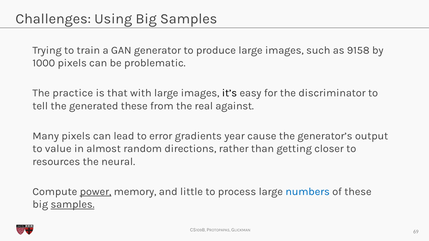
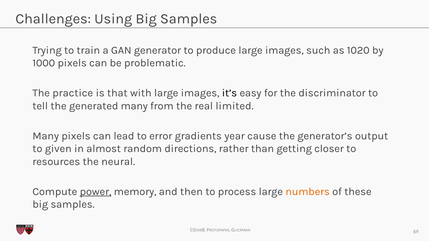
9158: 9158 -> 1020 (358, 50)
generated these: these -> many (134, 106)
against: against -> limited (235, 106)
value: value -> given (58, 149)
little: little -> then (191, 192)
numbers colour: blue -> orange (308, 192)
samples underline: present -> none (73, 205)
